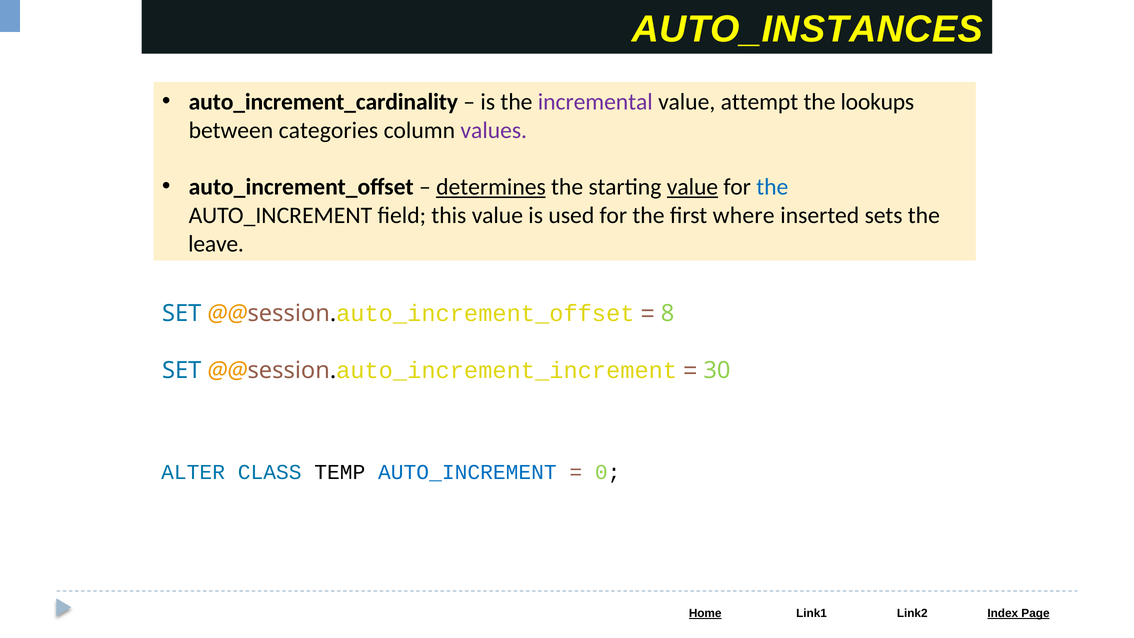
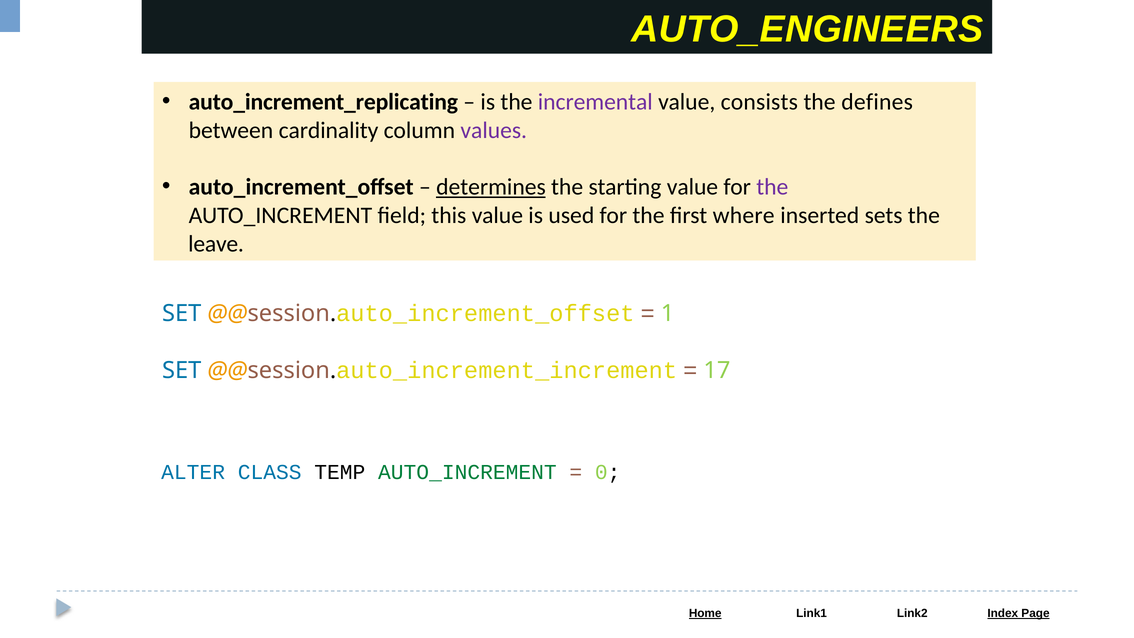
AUTO_INSTANCES: AUTO_INSTANCES -> AUTO_ENGINEERS (807, 30)
auto_increment_cardinality: auto_increment_cardinality -> auto_increment_replicating (323, 102)
attempt: attempt -> consists (759, 102)
lookups: lookups -> defines (877, 102)
categories: categories -> cardinality (328, 130)
value underline: present -> none (692, 187)
the colour: blue -> purple (772, 187)
8: 8 -> 1 (668, 313)
30: 30 -> 17 (717, 370)
AUTO_INCREMENT colour: blue -> green (467, 472)
